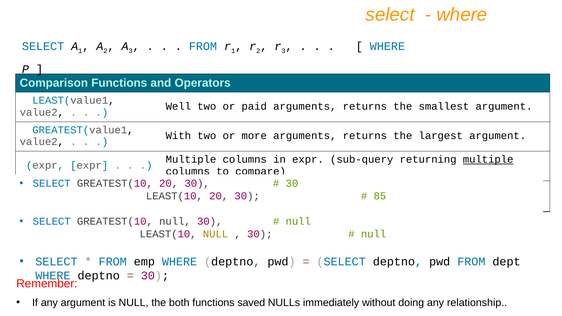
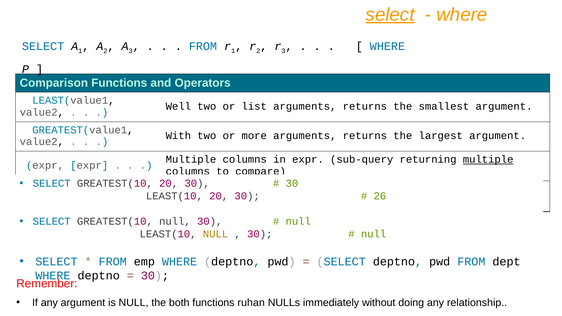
select underline: none -> present (390, 15)
or paid: paid -> list (254, 106)
85: 85 -> 26 (380, 196)
saved: saved -> ruhan (251, 303)
